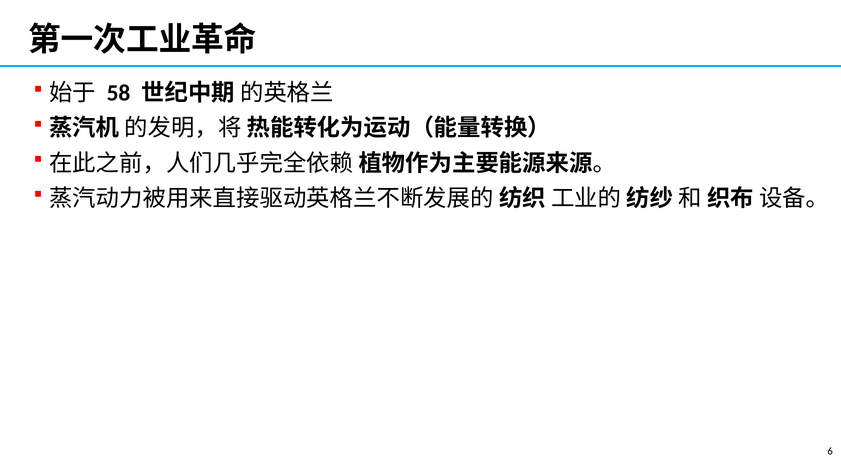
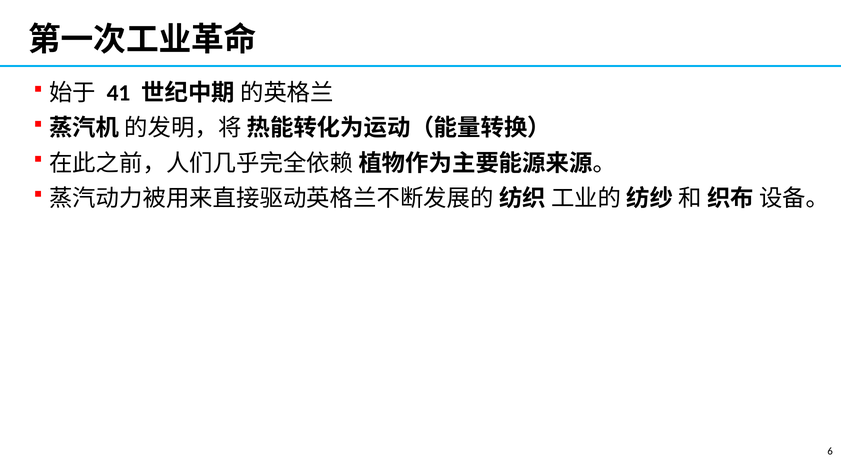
58: 58 -> 41 (119, 93)
